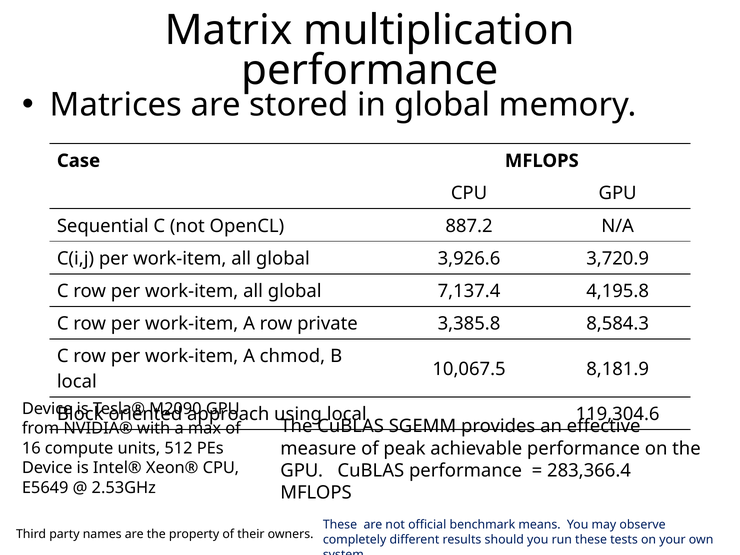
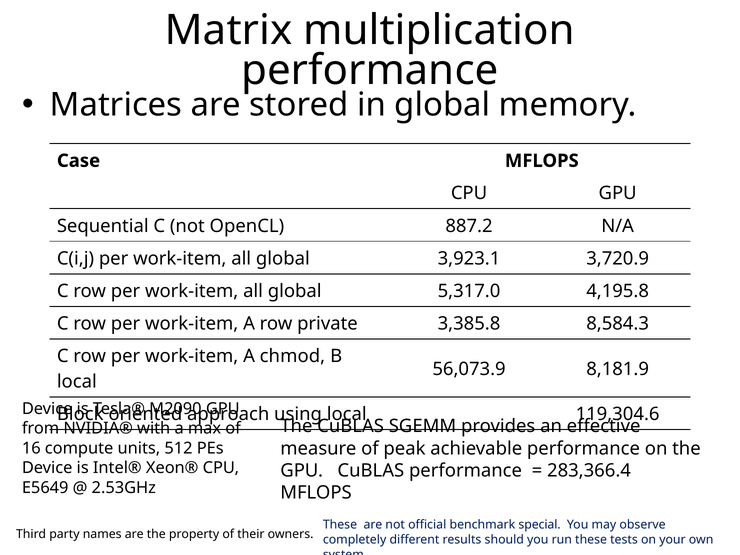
3,926.6: 3,926.6 -> 3,923.1 (469, 259)
7,137.4: 7,137.4 -> 5,317.0 (469, 291)
10,067.5: 10,067.5 -> 56,073.9 (469, 369)
means: means -> special (540, 525)
